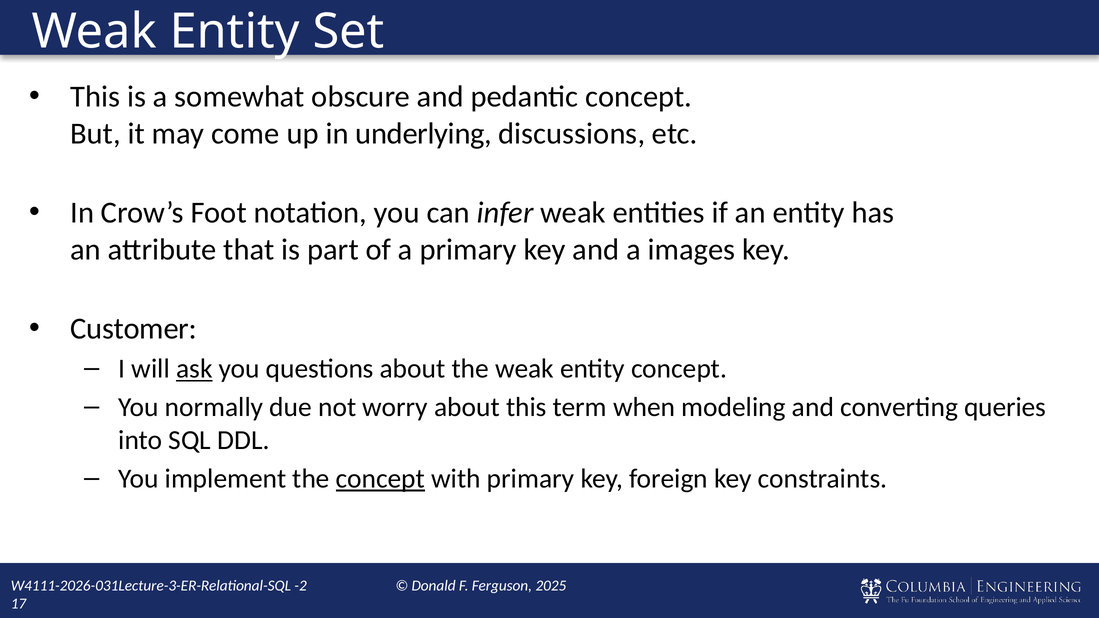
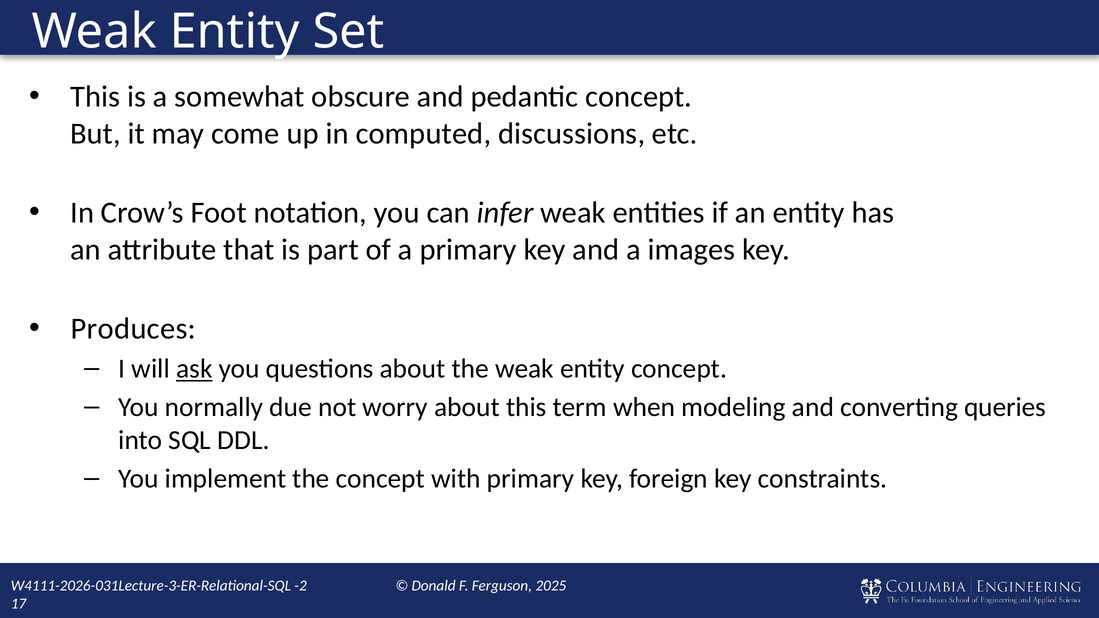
underlying: underlying -> computed (423, 133)
Customer: Customer -> Produces (133, 329)
concept underline: present -> none (380, 479)
